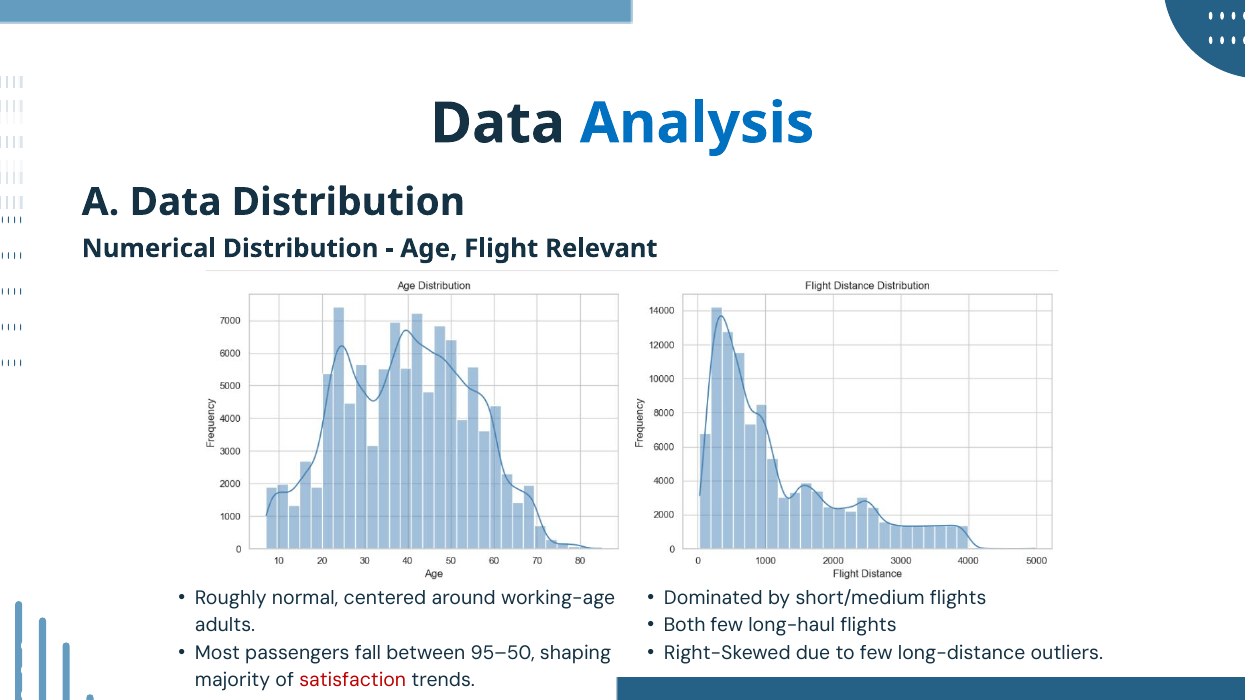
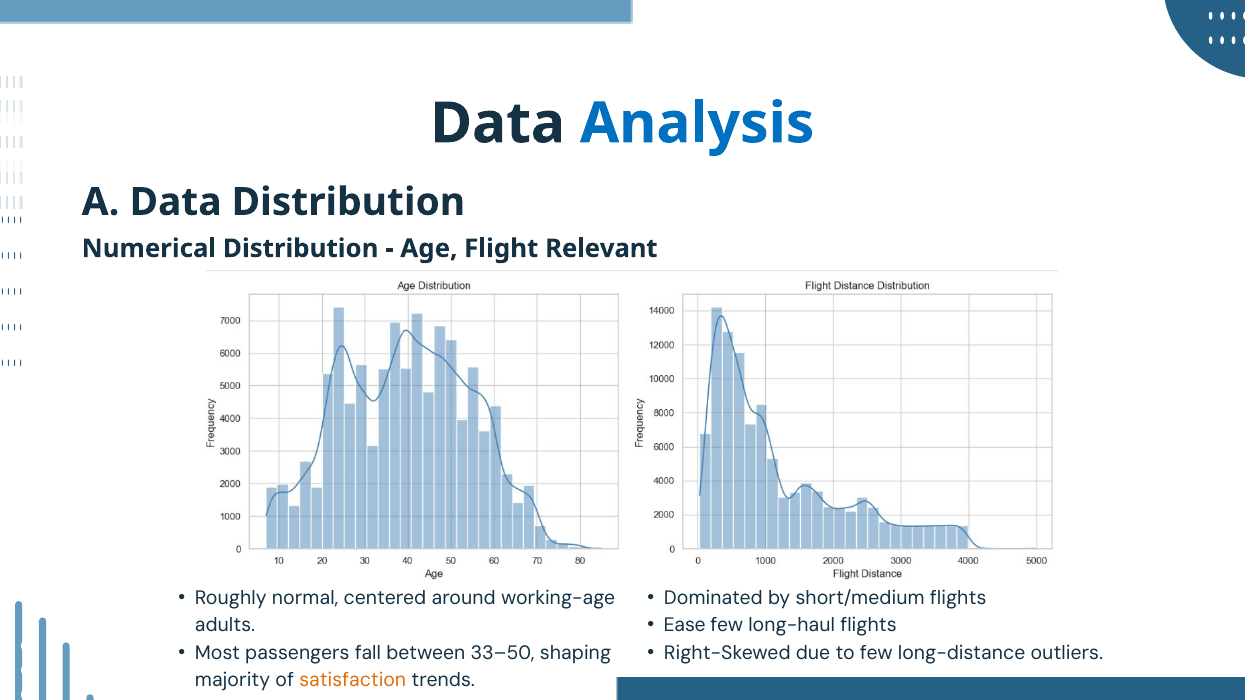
Both: Both -> Ease (685, 626)
95–50: 95–50 -> 33–50 (503, 653)
satisfaction colour: red -> orange (353, 680)
